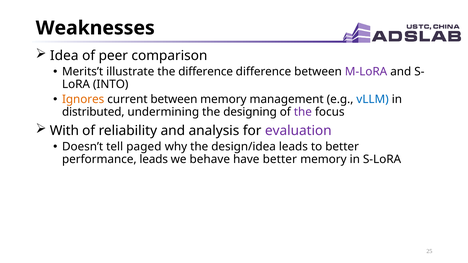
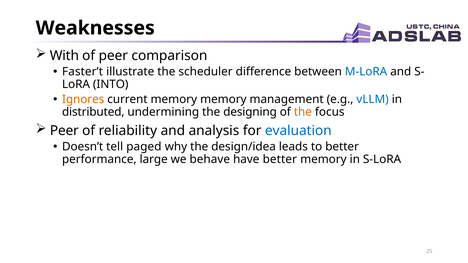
Idea: Idea -> With (64, 56)
Merits’t: Merits’t -> Faster’t (83, 72)
the difference: difference -> scheduler (206, 72)
M-LoRA colour: purple -> blue (366, 72)
current between: between -> memory (174, 99)
the colour: purple -> orange (303, 112)
With: With -> Peer (64, 131)
evaluation colour: purple -> blue (298, 131)
performance leads: leads -> large (154, 159)
